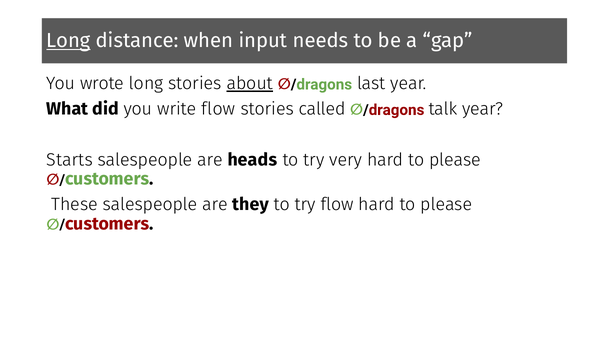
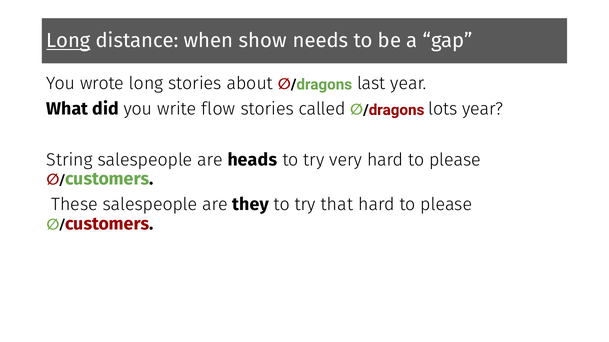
input: input -> show (263, 41)
about underline: present -> none (250, 84)
talk: talk -> lots (443, 109)
Starts: Starts -> String (70, 160)
try flow: flow -> that (337, 205)
